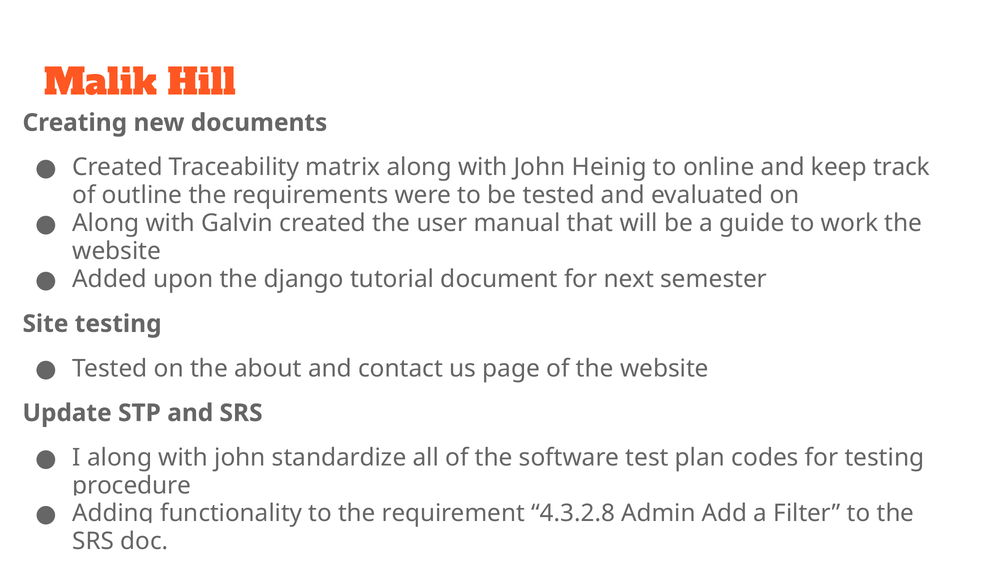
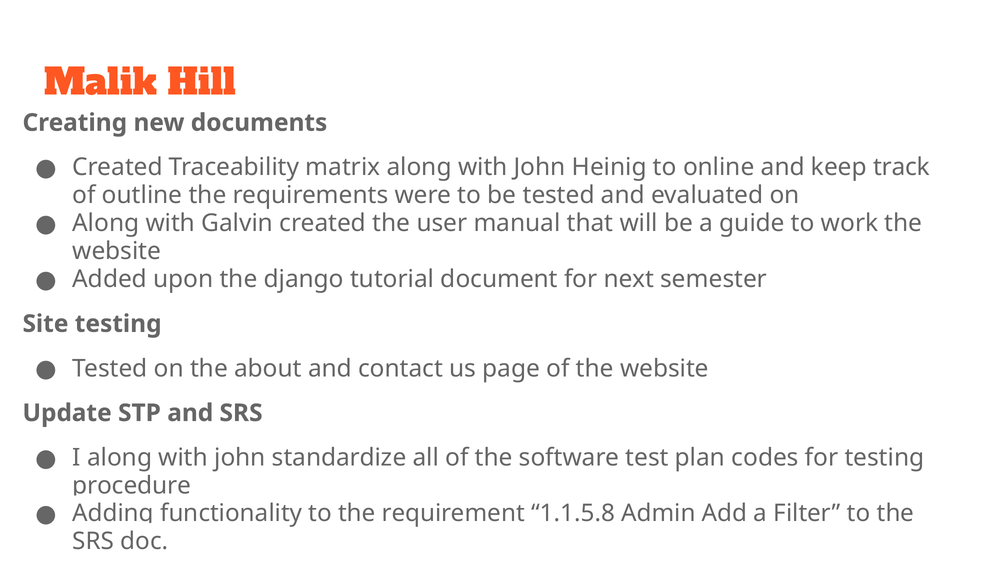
4.3.2.8: 4.3.2.8 -> 1.1.5.8 (573, 513)
